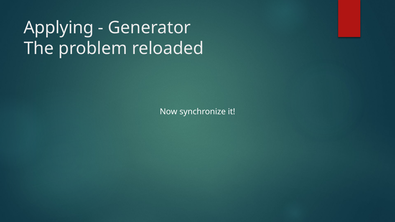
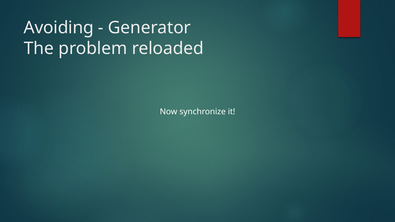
Applying: Applying -> Avoiding (59, 28)
